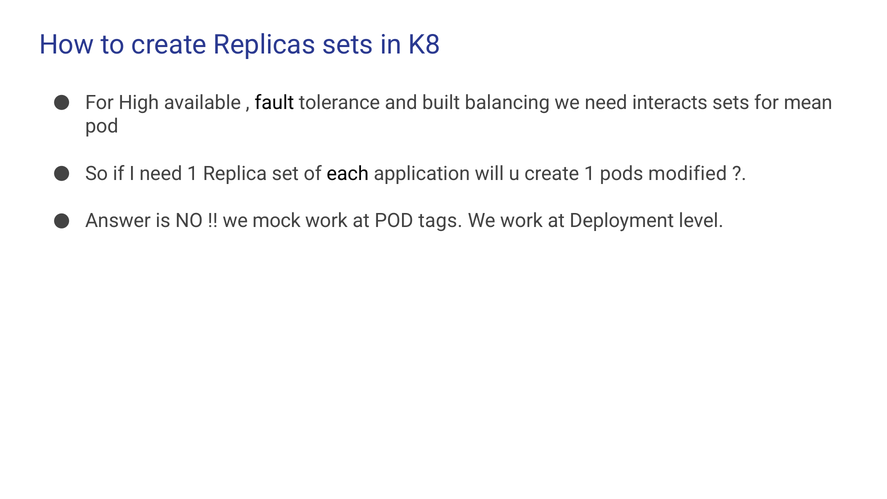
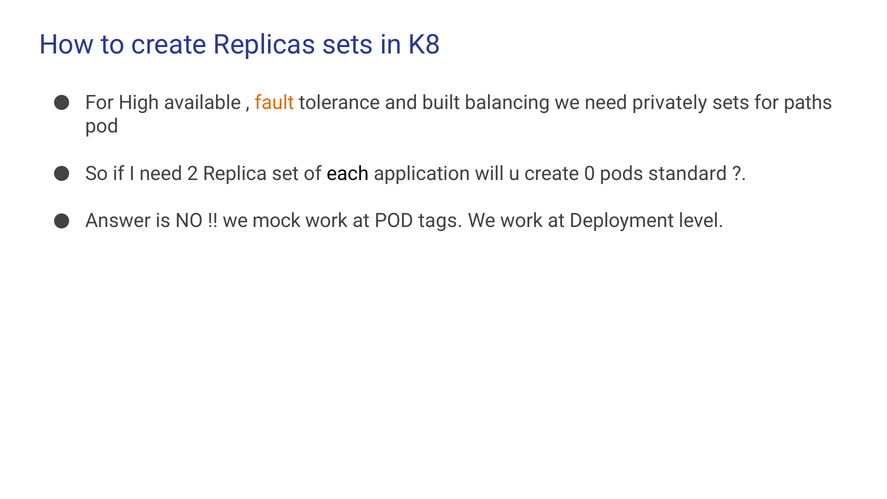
fault colour: black -> orange (274, 103)
interacts: interacts -> privately (670, 103)
mean: mean -> paths (808, 103)
need 1: 1 -> 2 (193, 174)
create 1: 1 -> 0 (590, 174)
modified: modified -> standard (688, 174)
